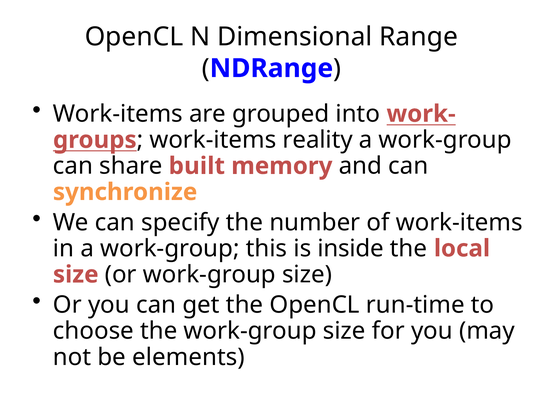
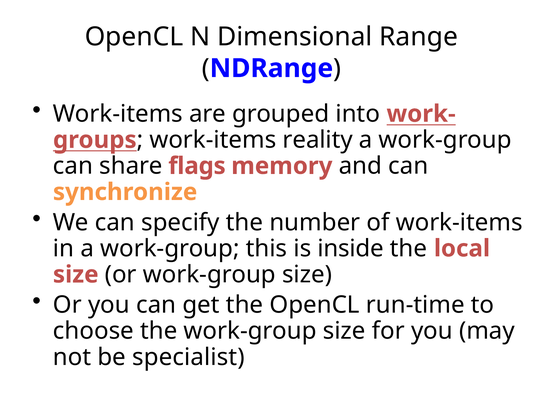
built: built -> flags (197, 166)
elements: elements -> specialist (188, 357)
